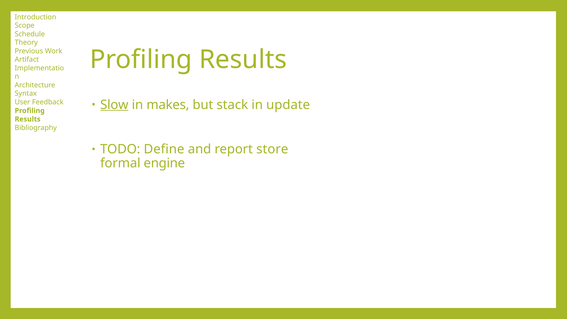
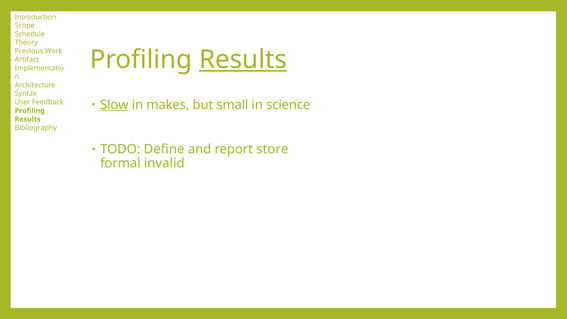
Results underline: none -> present (243, 60)
stack: stack -> small (232, 105)
update: update -> science (288, 105)
engine: engine -> invalid (164, 163)
